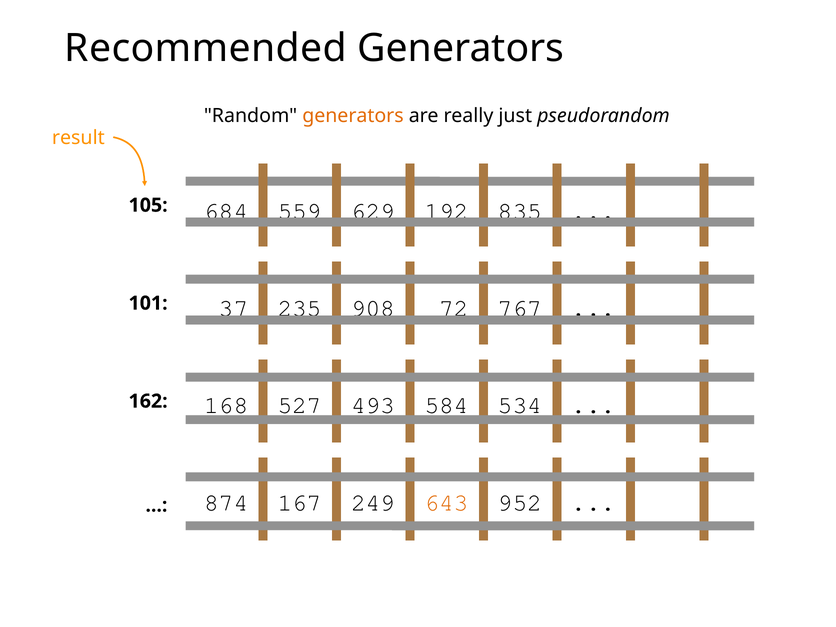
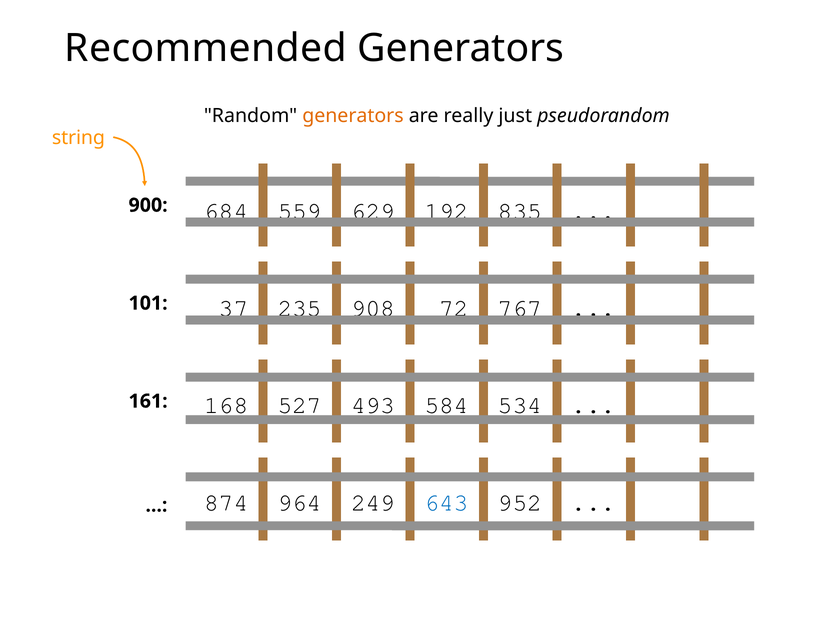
result: result -> string (78, 138)
105: 105 -> 900 (148, 205)
162: 162 -> 161 (148, 401)
167: 167 -> 964 (300, 502)
643 colour: orange -> blue (447, 502)
